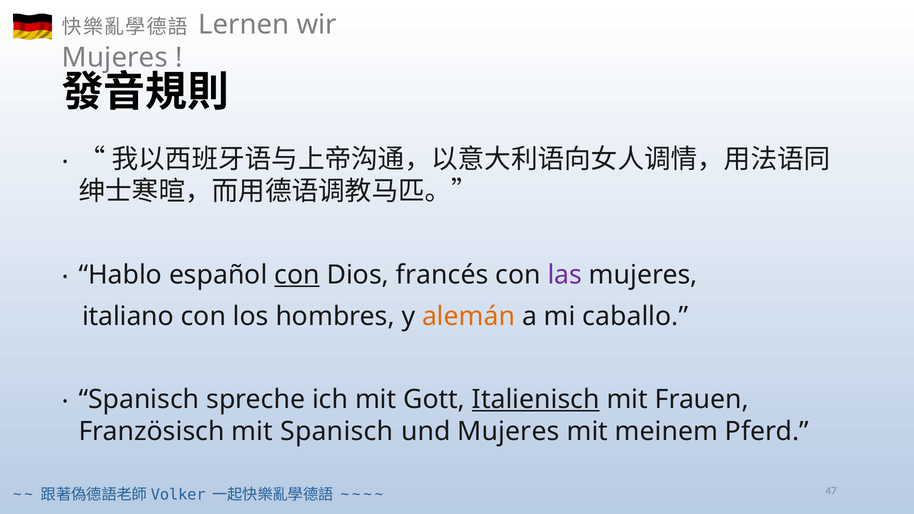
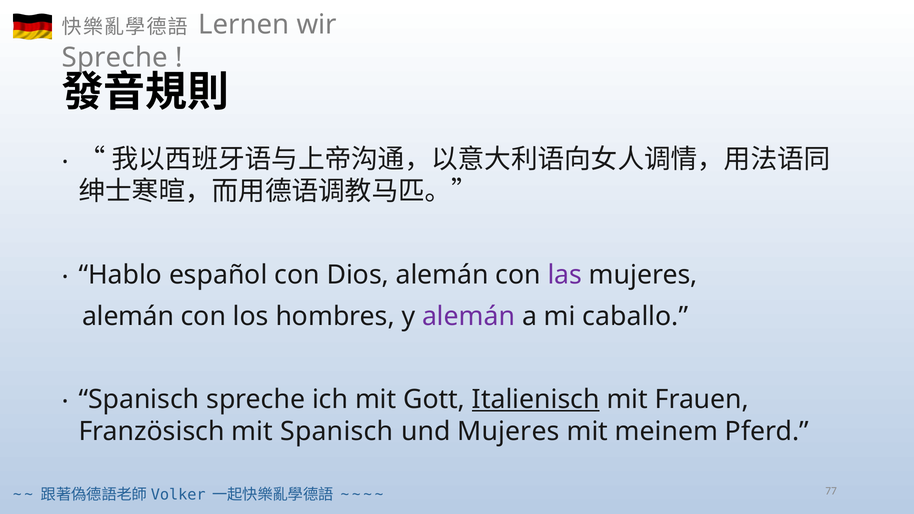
Mujeres: Mujeres -> Spreche (115, 58)
con underline: present -> none (297, 275)
Dios francés: francés -> alemán (442, 275)
italiano: italiano -> alemán (128, 316)
alemán colour: orange -> purple (469, 316)
47: 47 -> 77 (831, 491)
